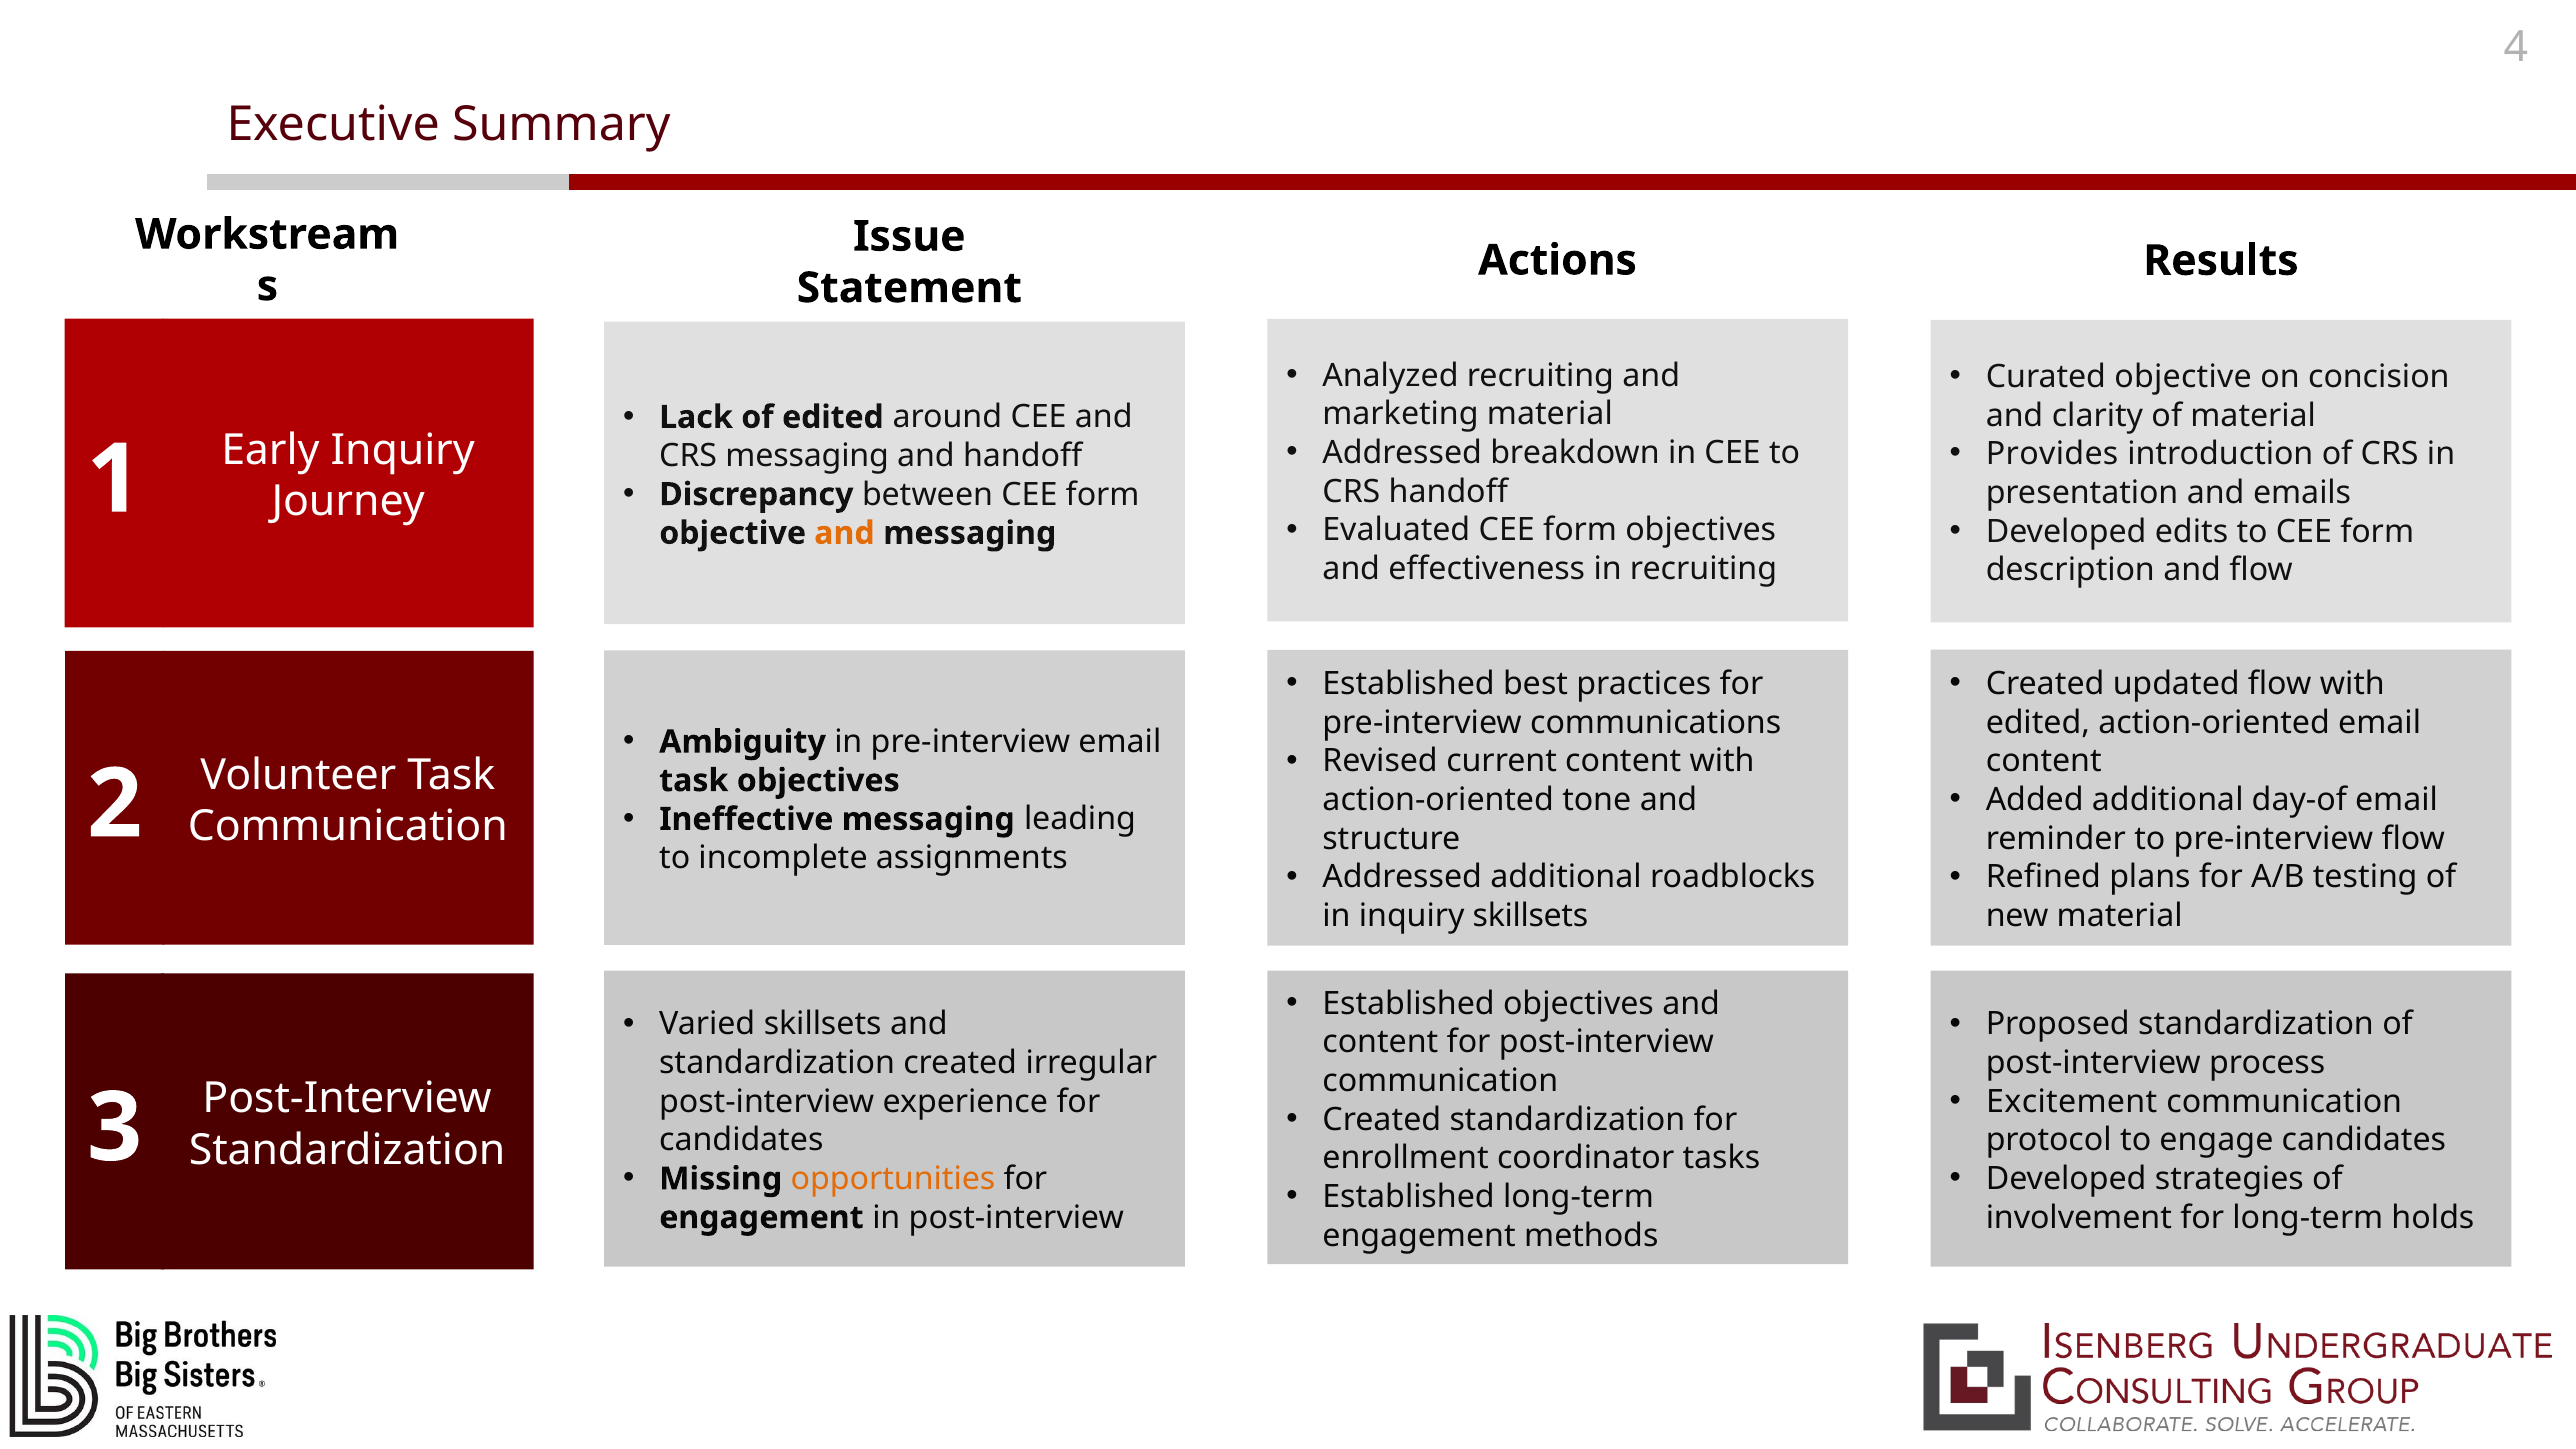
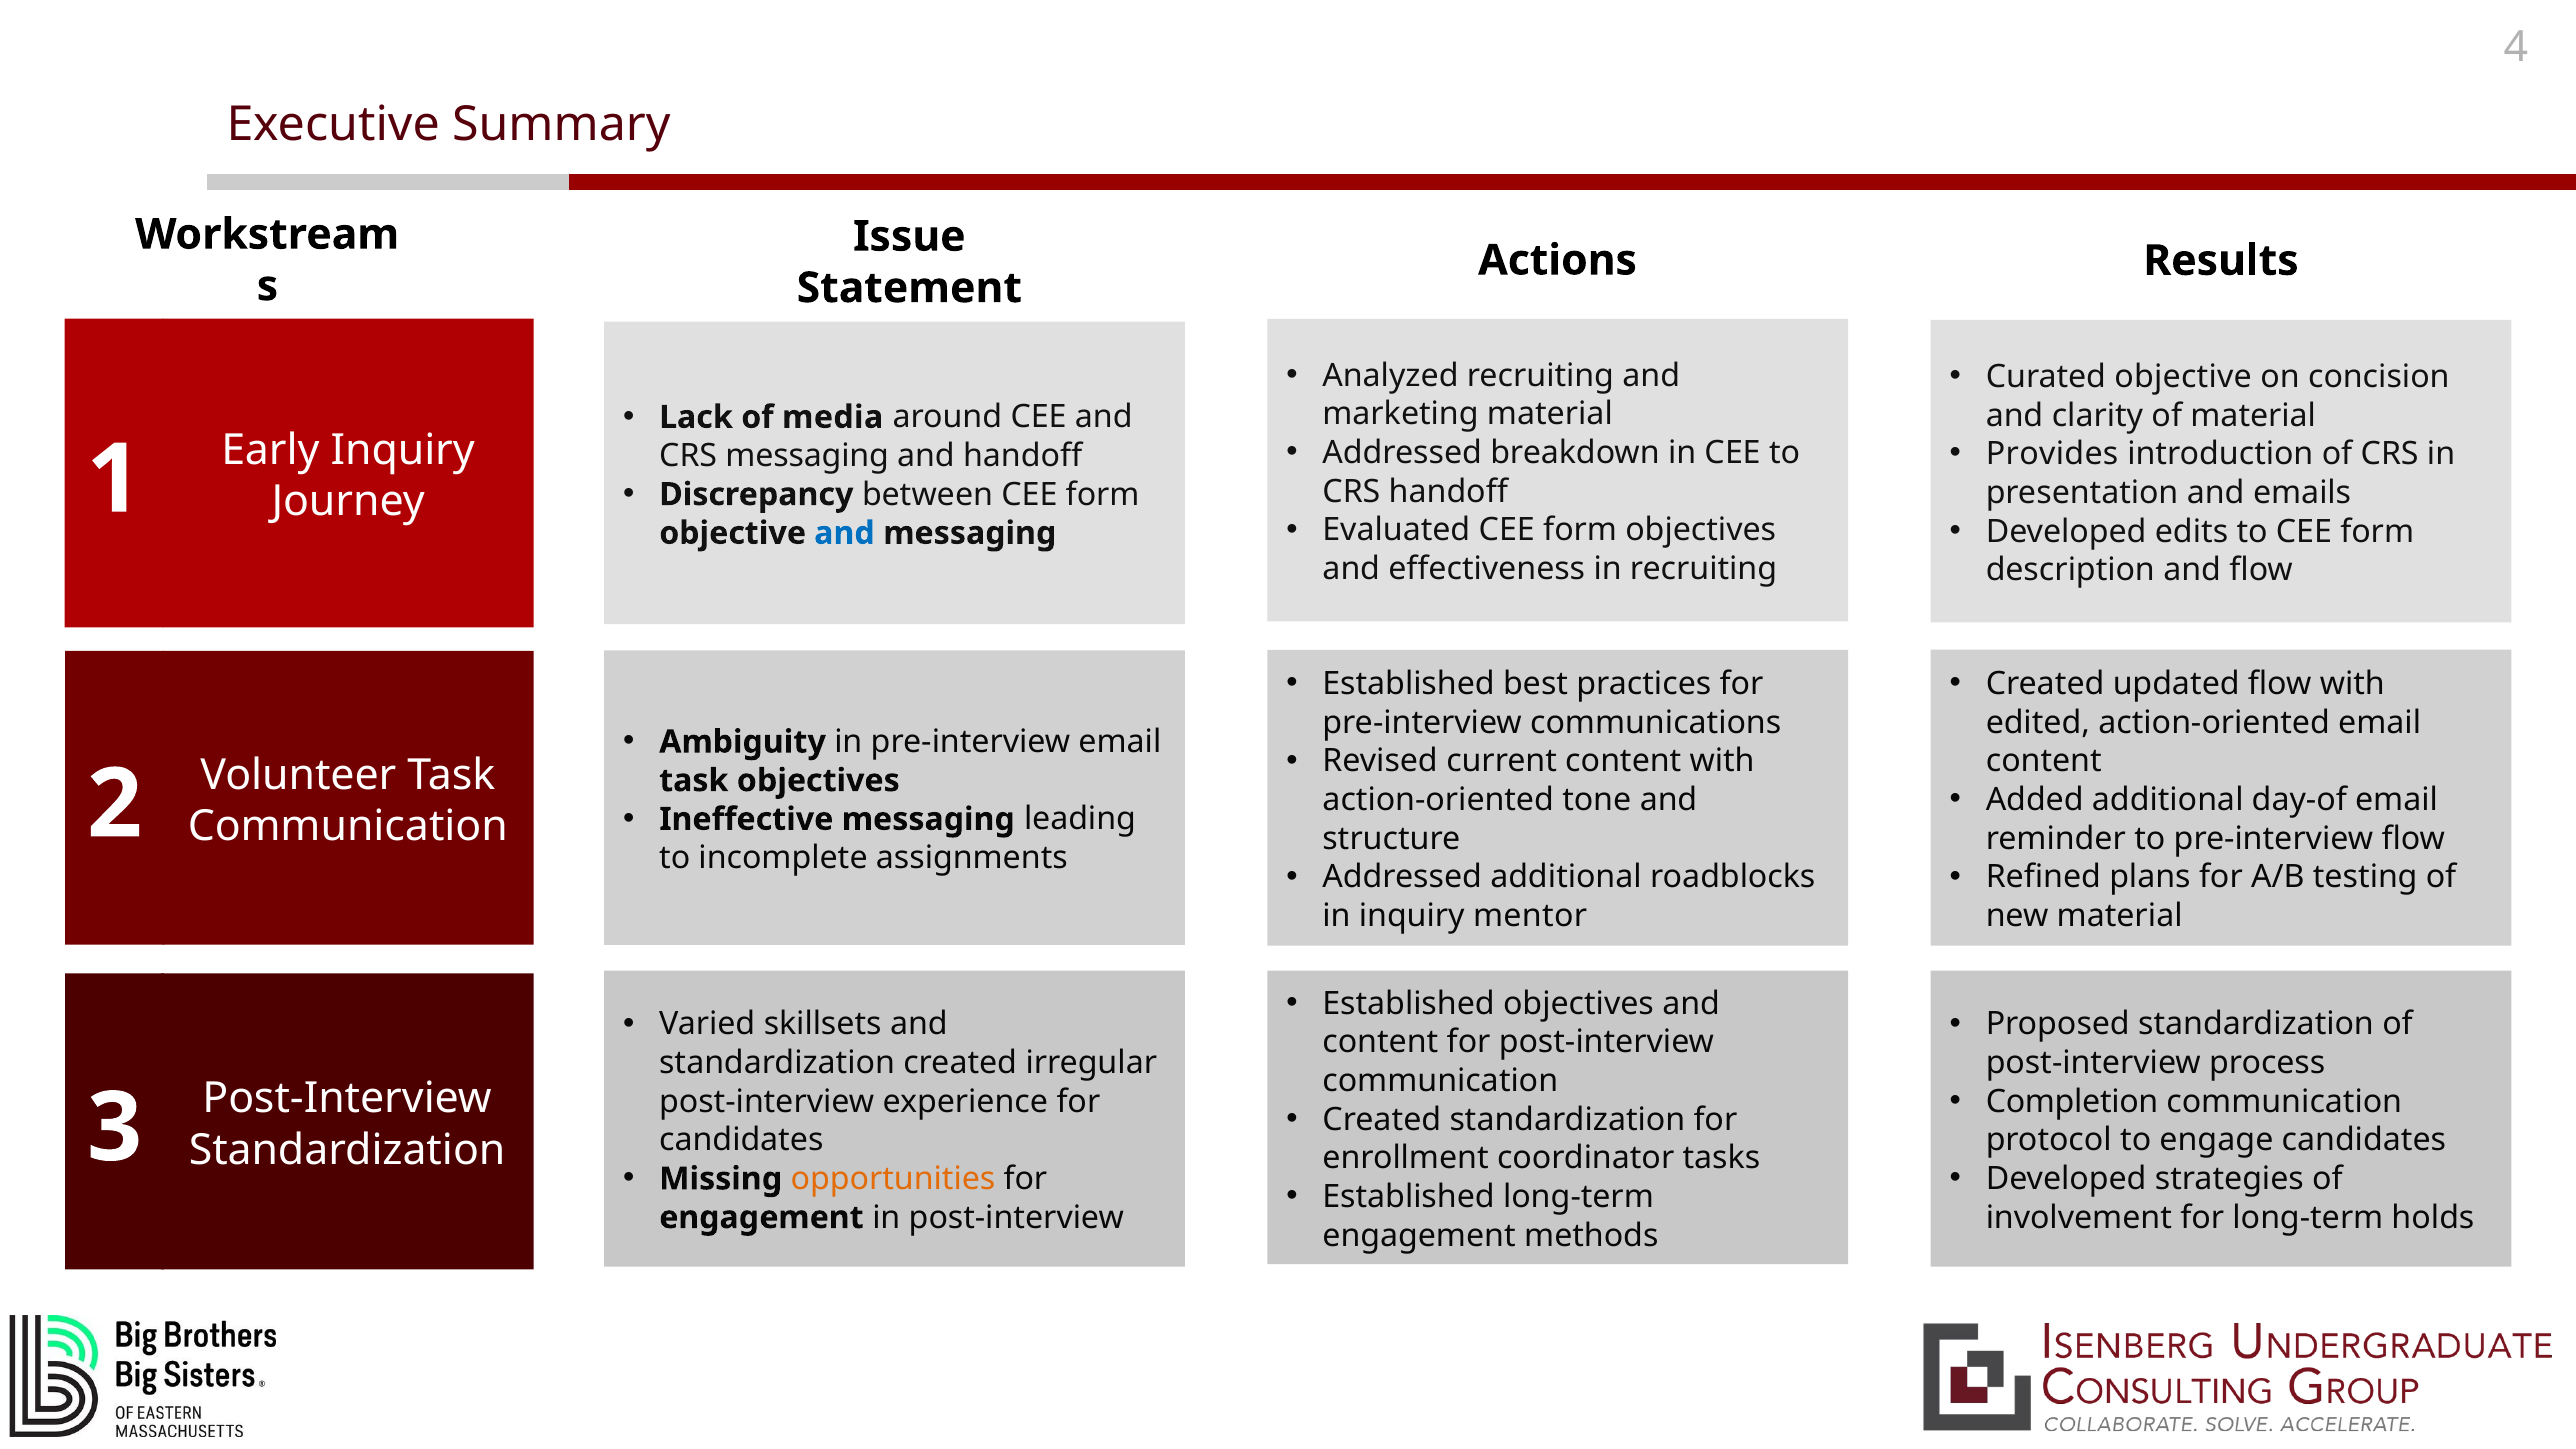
of edited: edited -> media (833, 417)
and colour: orange -> blue (844, 533)
inquiry skillsets: skillsets -> mentor (1530, 916)
Excitement: Excitement -> Completion (2072, 1102)
